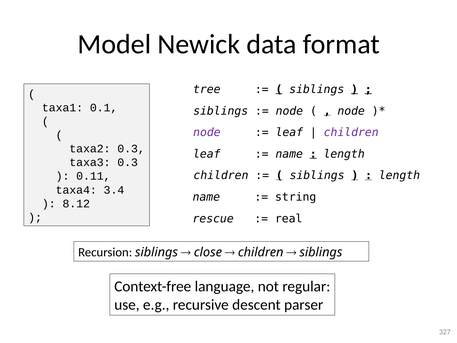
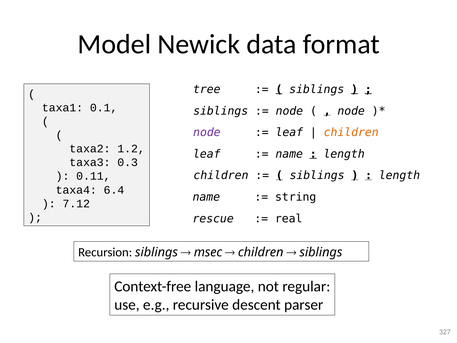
children colour: purple -> orange (351, 132)
taxa2 0.3: 0.3 -> 1.2 (131, 149)
3.4: 3.4 -> 6.4 (114, 190)
8.12: 8.12 -> 7.12 (76, 204)
close: close -> msec (208, 252)
